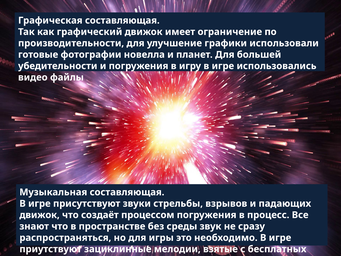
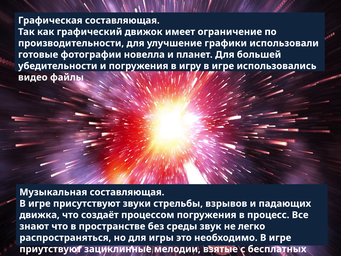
движок: движок -> движка (40, 215)
сразу: сразу -> легко (252, 226)
